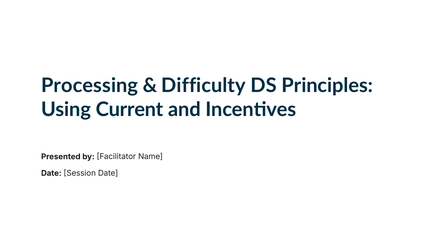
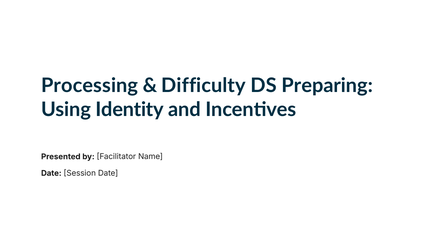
Principles: Principles -> Preparing (327, 86)
Current: Current -> Identity (130, 110)
